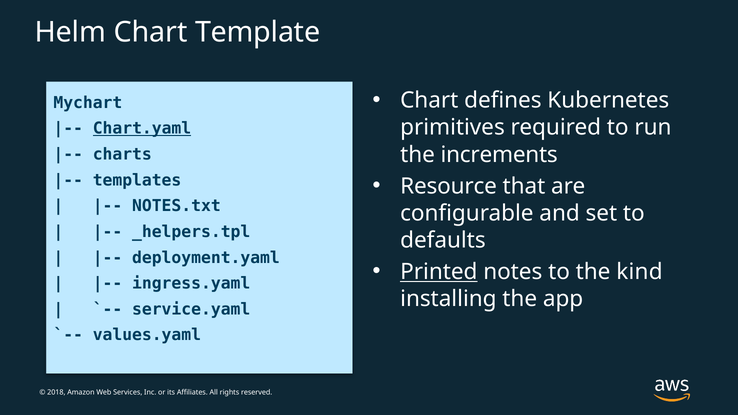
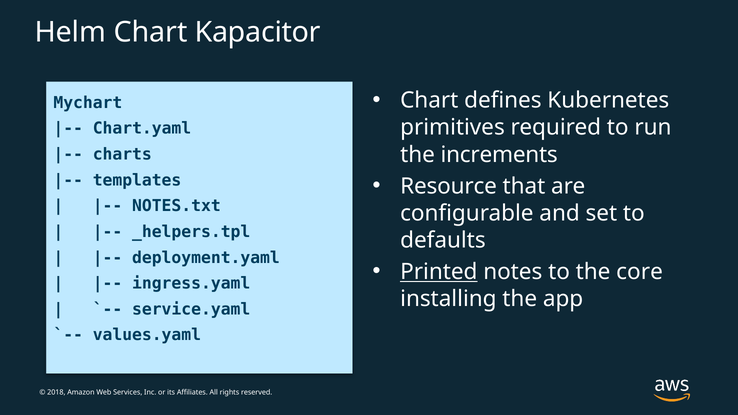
Template: Template -> Kapacitor (258, 32)
Chart.yaml underline: present -> none (142, 129)
kind: kind -> core (640, 272)
